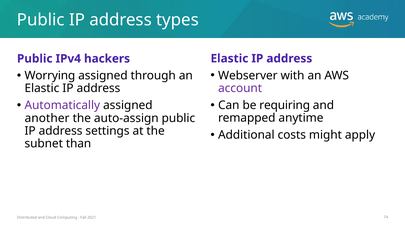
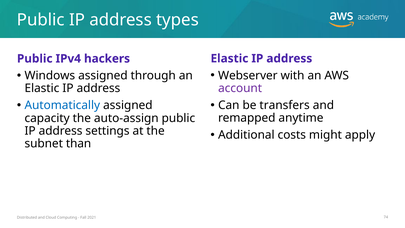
Worrying: Worrying -> Windows (50, 76)
requiring: requiring -> transfers (285, 105)
Automatically colour: purple -> blue (62, 105)
another: another -> capacity (47, 118)
